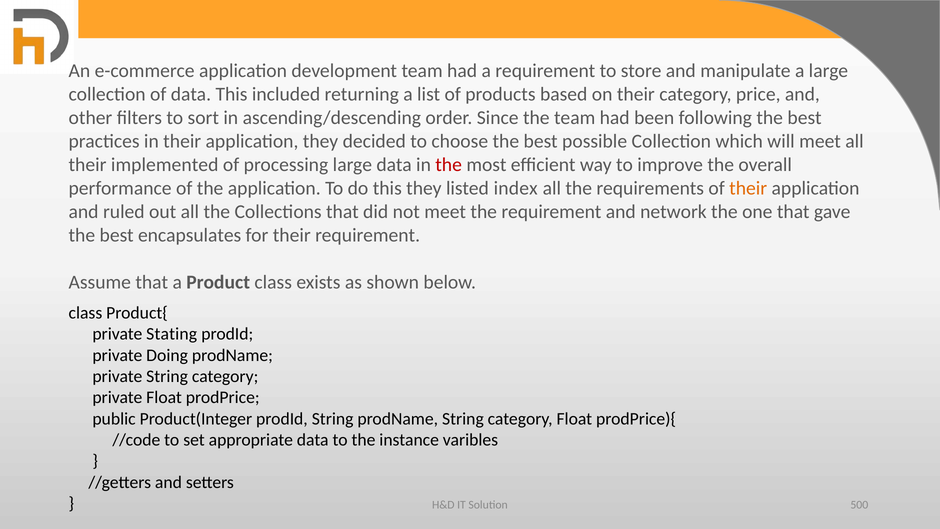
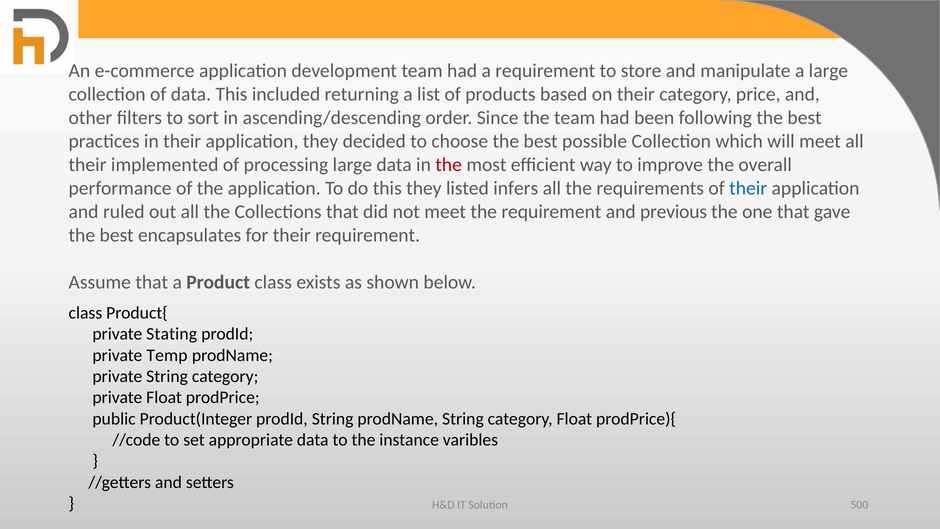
index: index -> infers (516, 188)
their colour: orange -> blue (748, 188)
network: network -> previous (674, 212)
Doing: Doing -> Temp (167, 355)
